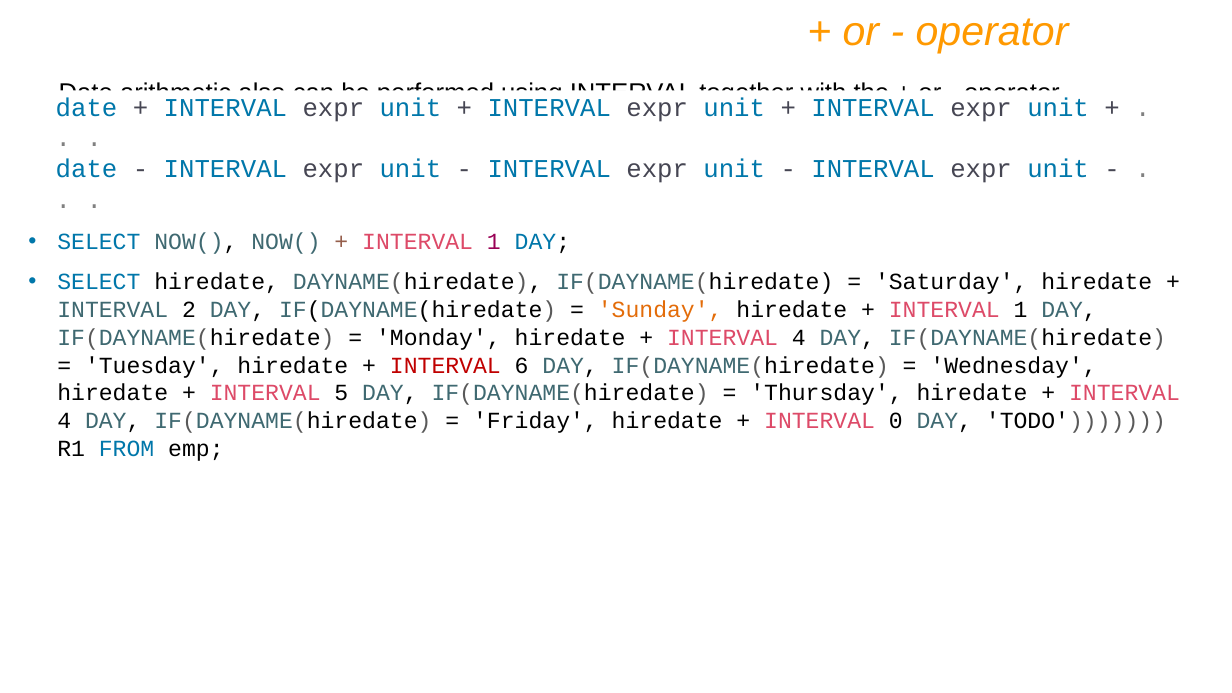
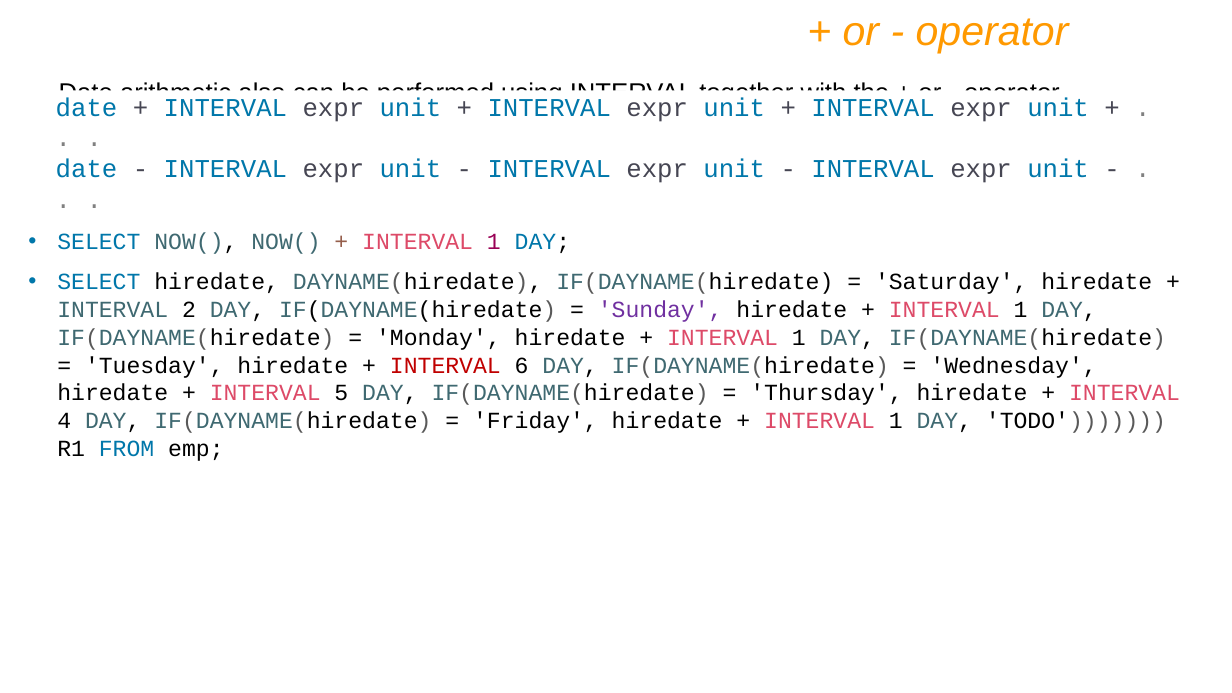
Sunday colour: orange -> purple (660, 310)
4: 4 -> 1 (799, 338)
0: 0 -> 1 (896, 421)
